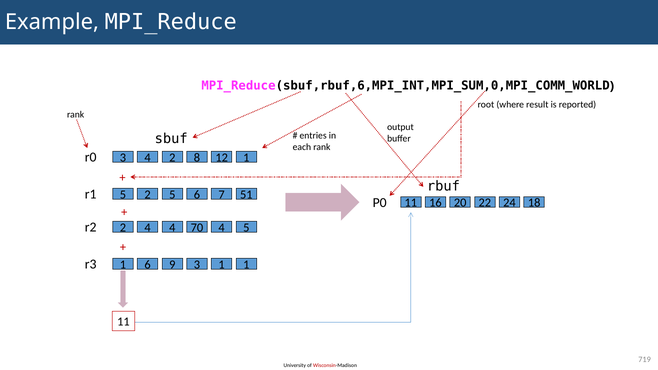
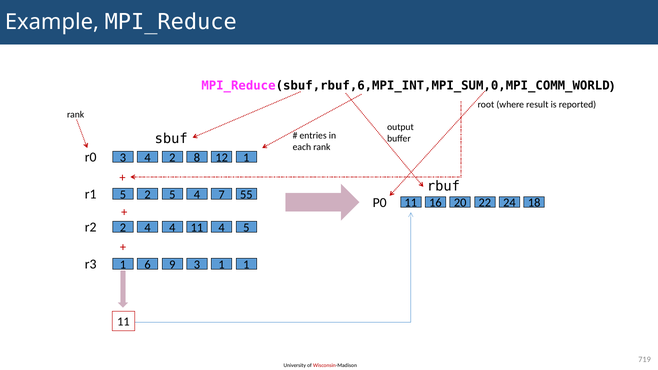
5 6: 6 -> 4 (197, 195)
51: 51 -> 55 (246, 195)
4 70: 70 -> 11 (197, 228)
